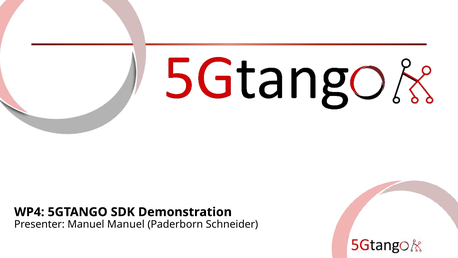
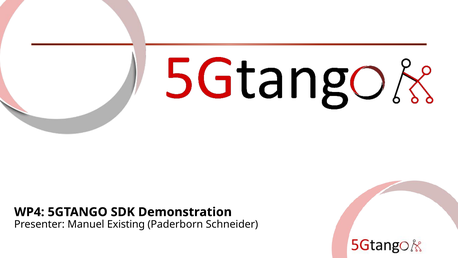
Manuel Manuel: Manuel -> Existing (126, 224)
